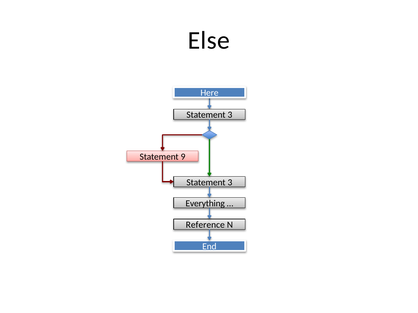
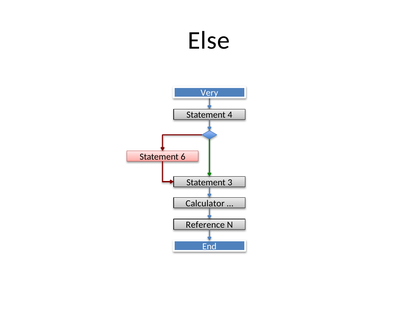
Here: Here -> Very (209, 93)
3: 3 -> 4 (230, 115)
9: 9 -> 6 (183, 157)
Everything: Everything -> Calculator (205, 204)
